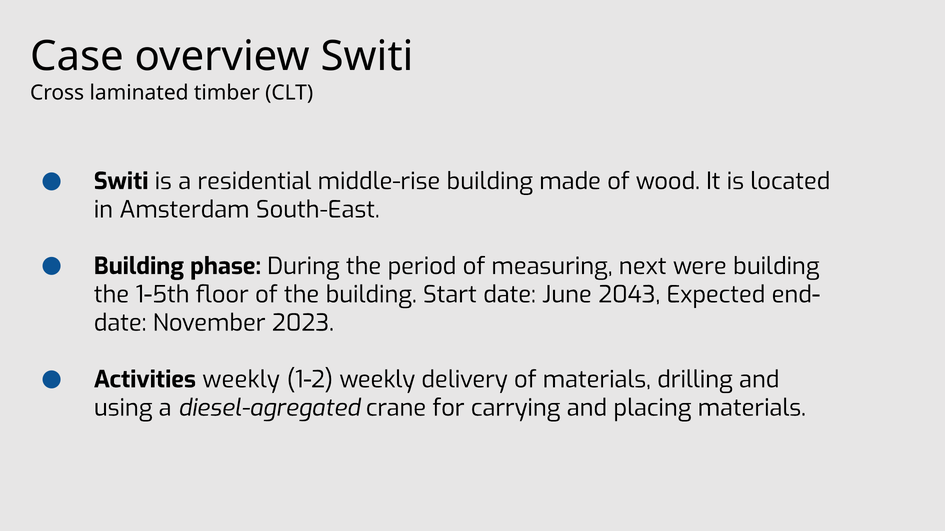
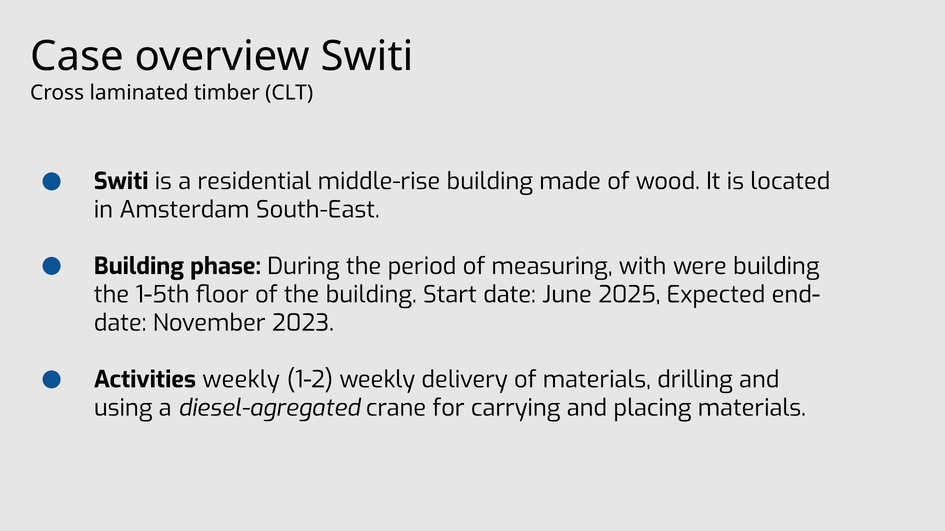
next: next -> with (643, 267)
2043: 2043 -> 2025 (629, 295)
